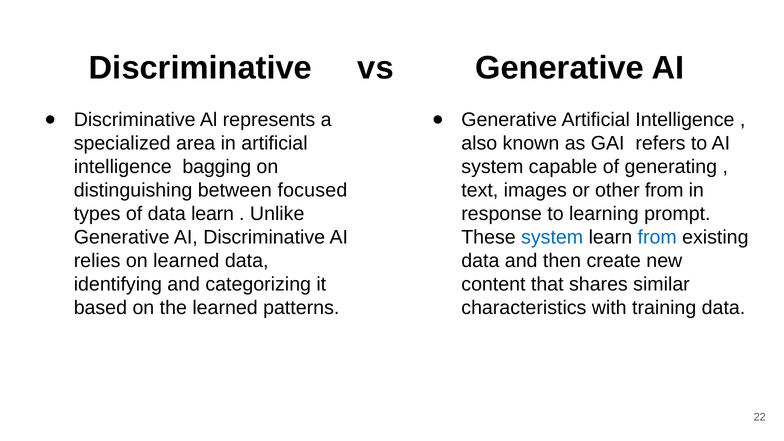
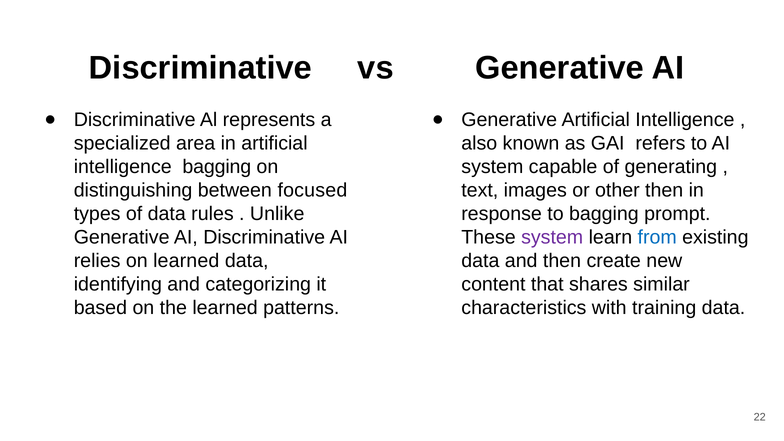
other from: from -> then (664, 190)
data learn: learn -> rules (212, 214)
to learning: learning -> bagging (604, 214)
system colour: blue -> purple (552, 237)
